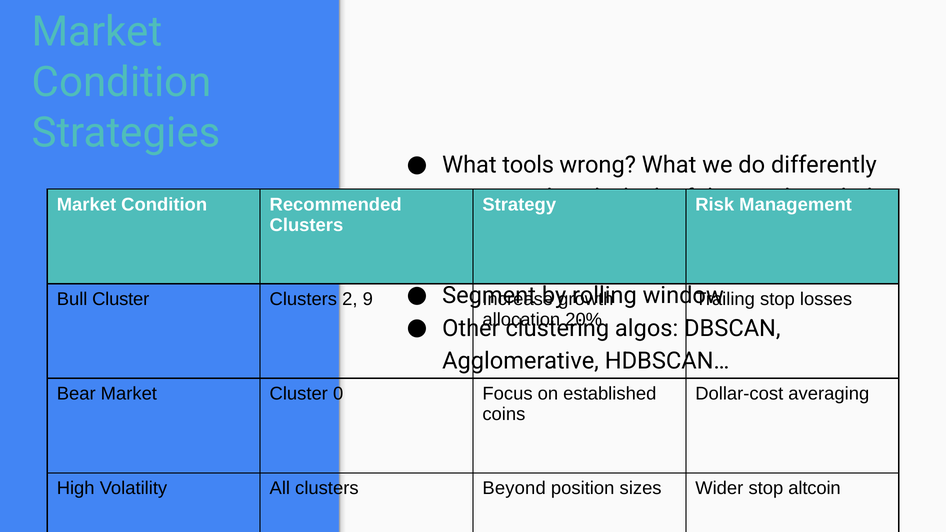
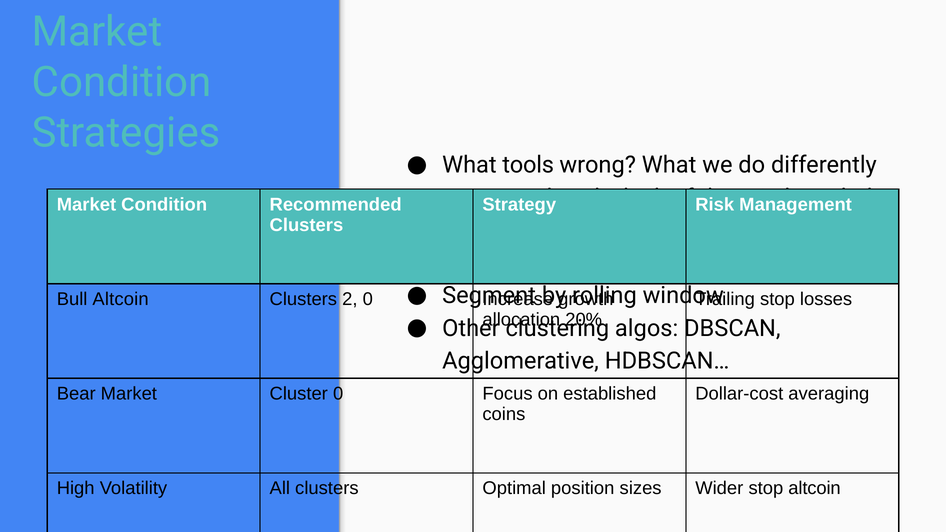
Bull Cluster: Cluster -> Altcoin (121, 299)
2 9: 9 -> 0 (368, 299)
Beyond: Beyond -> Optimal (514, 488)
